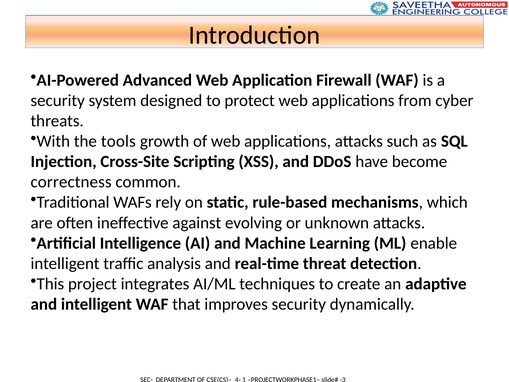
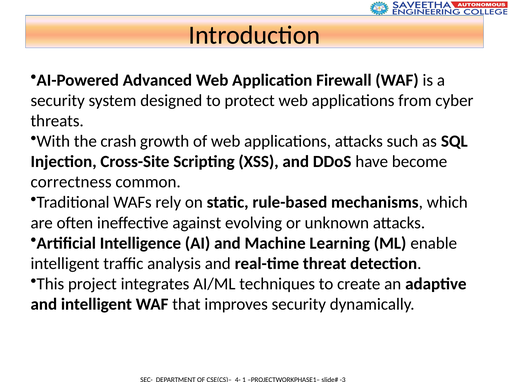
tools: tools -> crash (119, 141)
